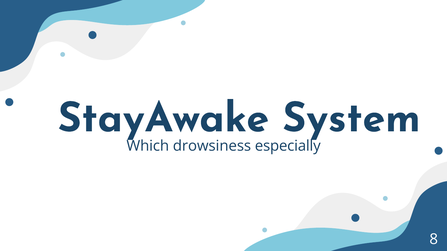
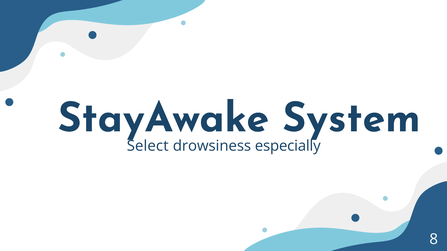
Which: Which -> Select (148, 146)
